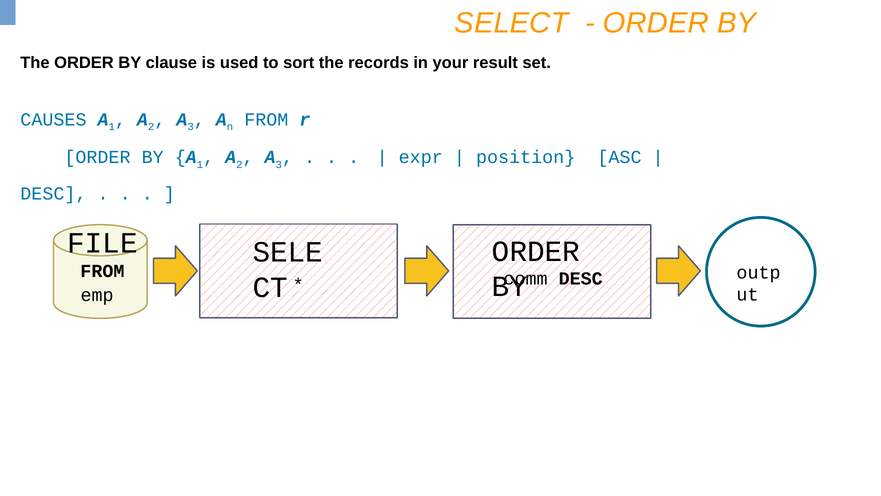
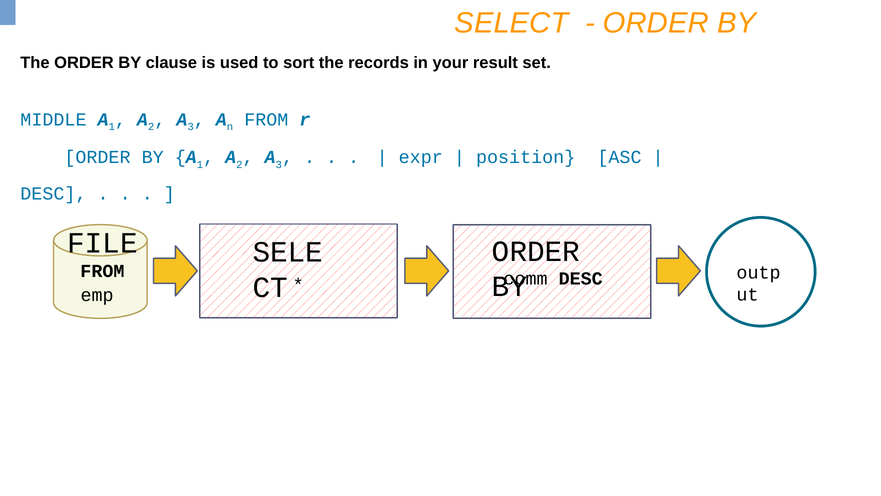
CAUSES: CAUSES -> MIDDLE (53, 120)
